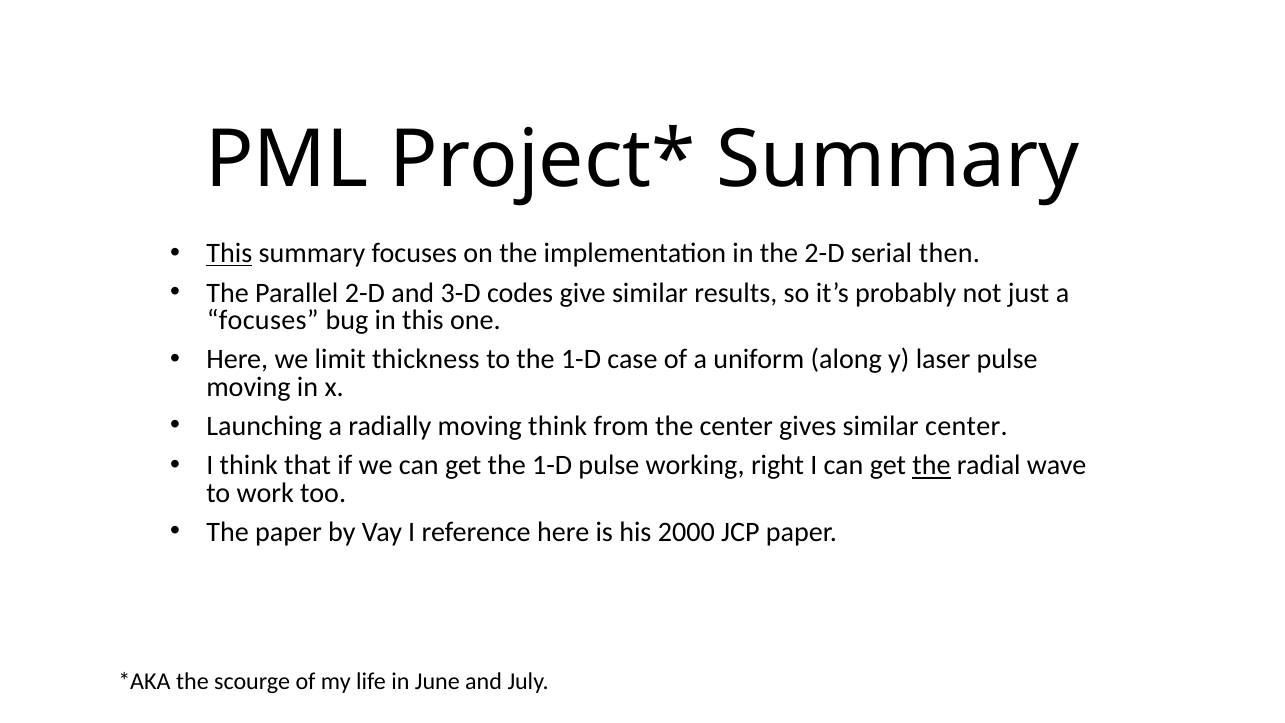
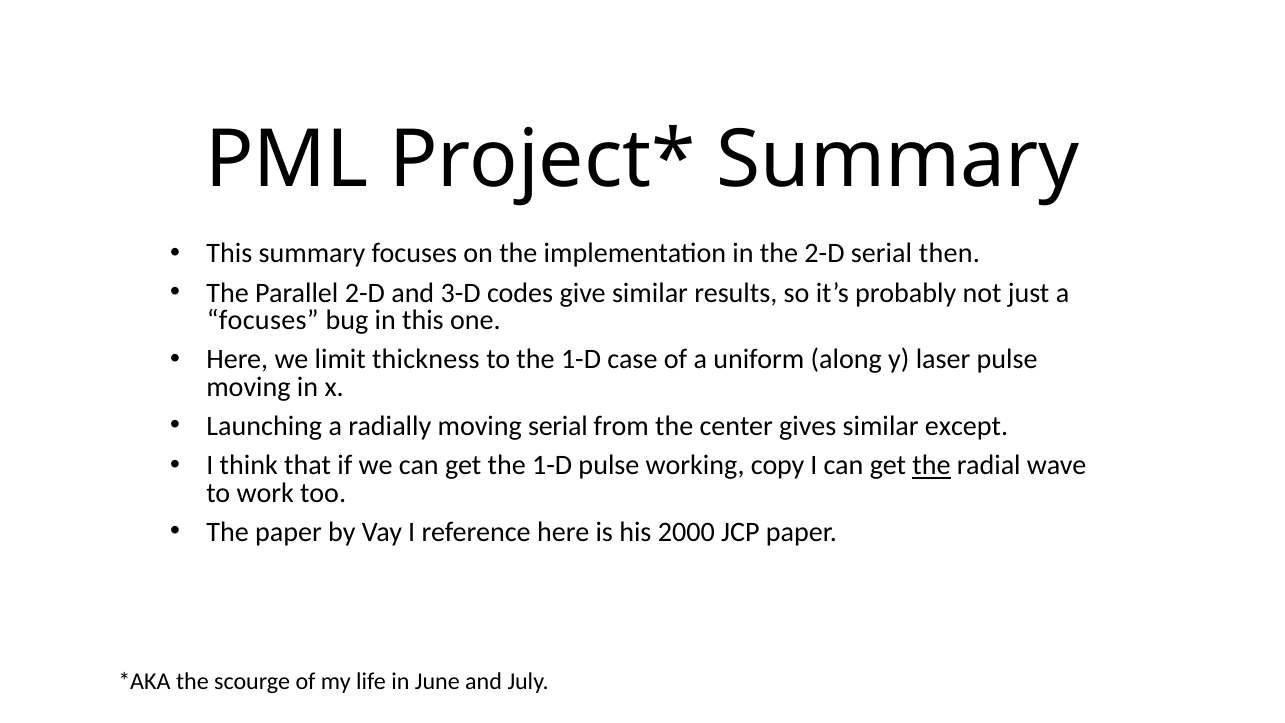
This underline: present -> none (229, 253)
moving think: think -> serial (558, 426)
similar center: center -> except (967, 426)
right: right -> copy (778, 465)
